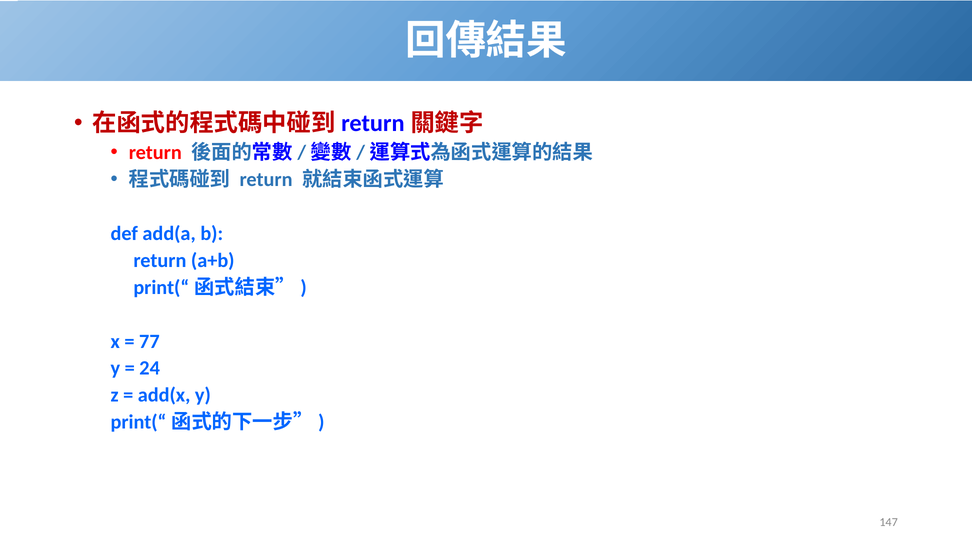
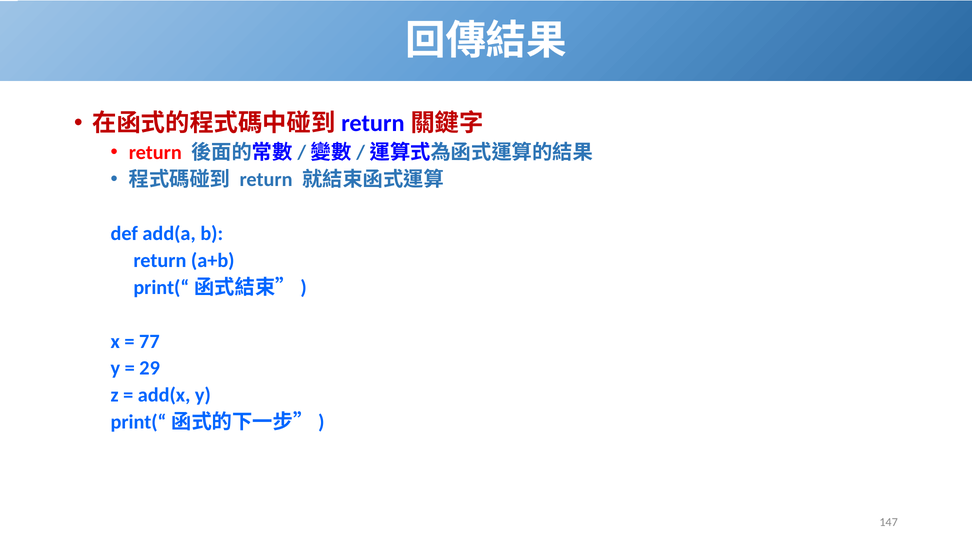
24: 24 -> 29 (150, 368)
